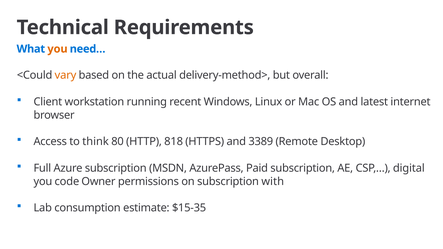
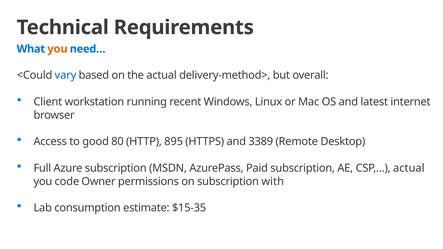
vary colour: orange -> blue (66, 75)
think: think -> good (96, 142)
818: 818 -> 895 (174, 142)
CSP,… digital: digital -> actual (409, 168)
